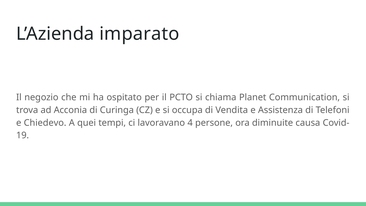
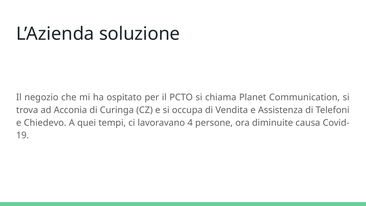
imparato: imparato -> soluzione (140, 34)
